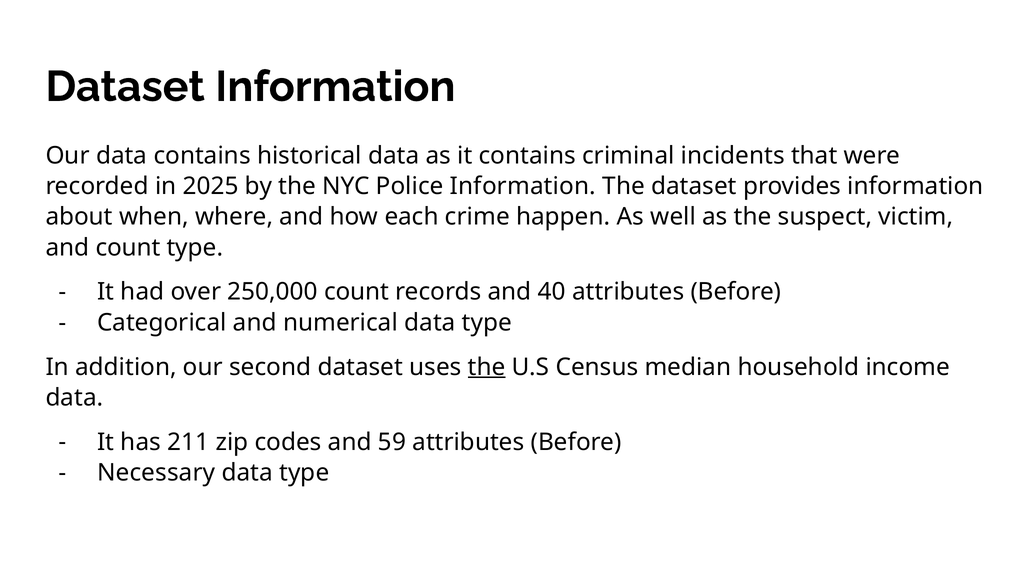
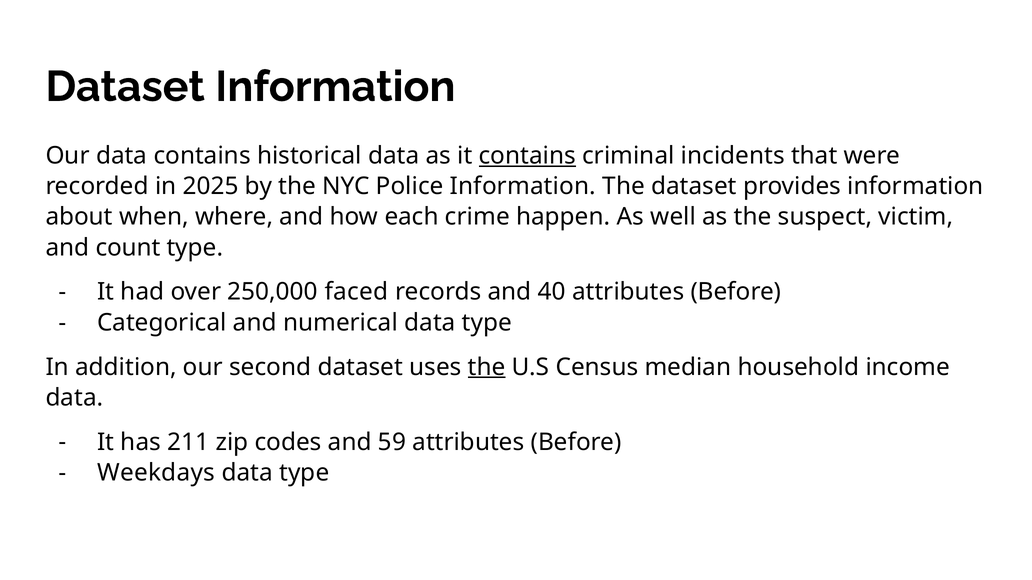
contains underline: none -> present (527, 156)
250,000 count: count -> faced (356, 292)
Necessary: Necessary -> Weekdays (156, 473)
